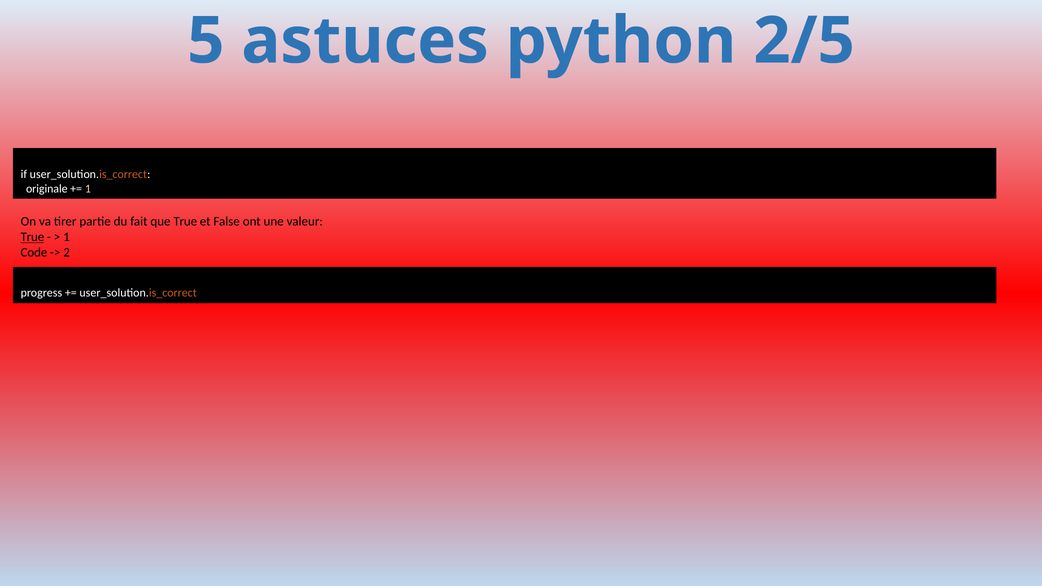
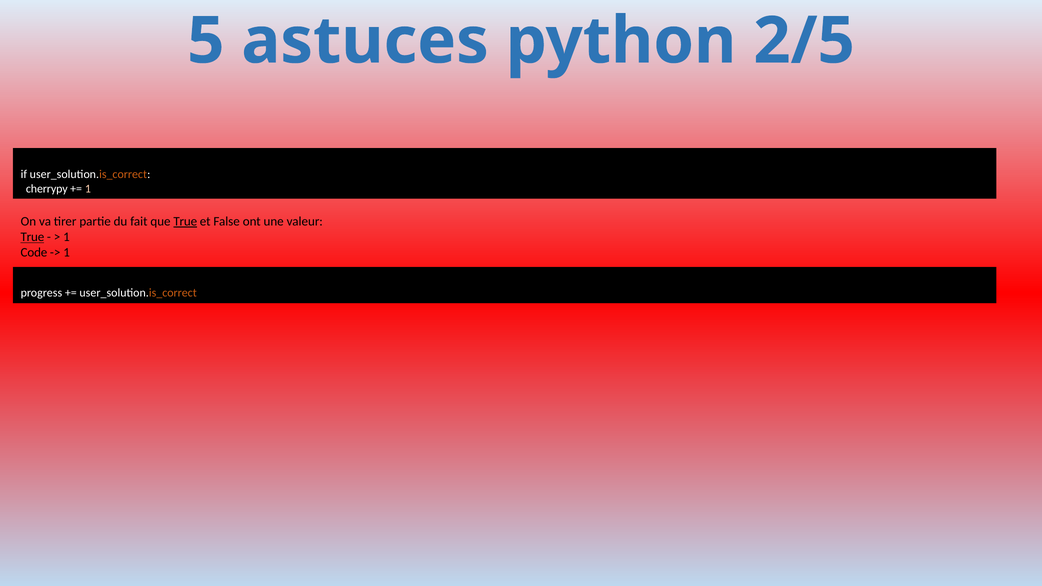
originale: originale -> cherrypy (47, 189)
True underline: none -> present (185, 221)
2: 2 -> 1 (67, 253)
